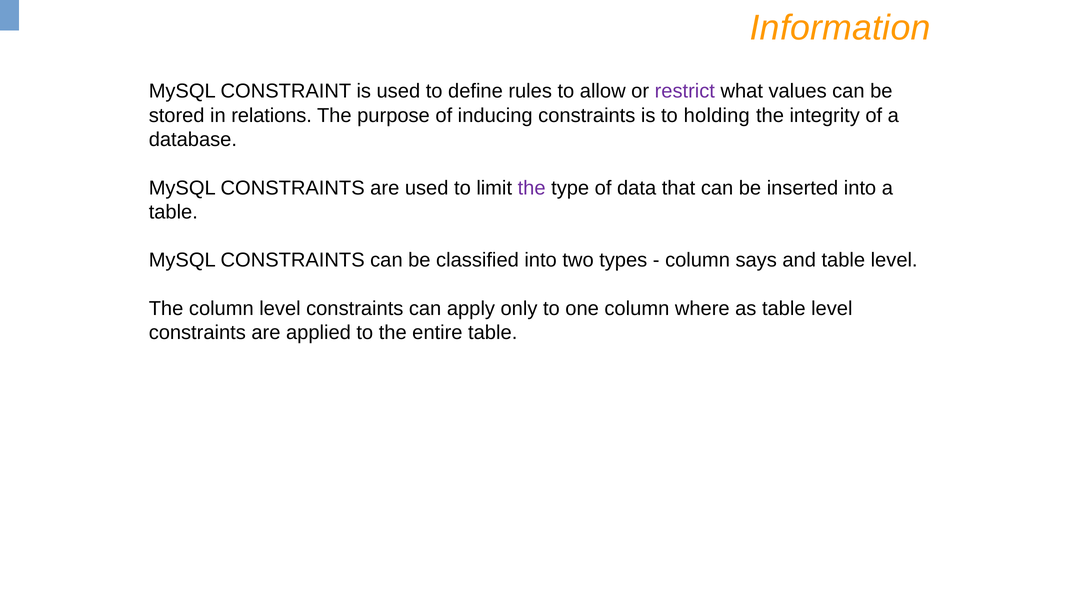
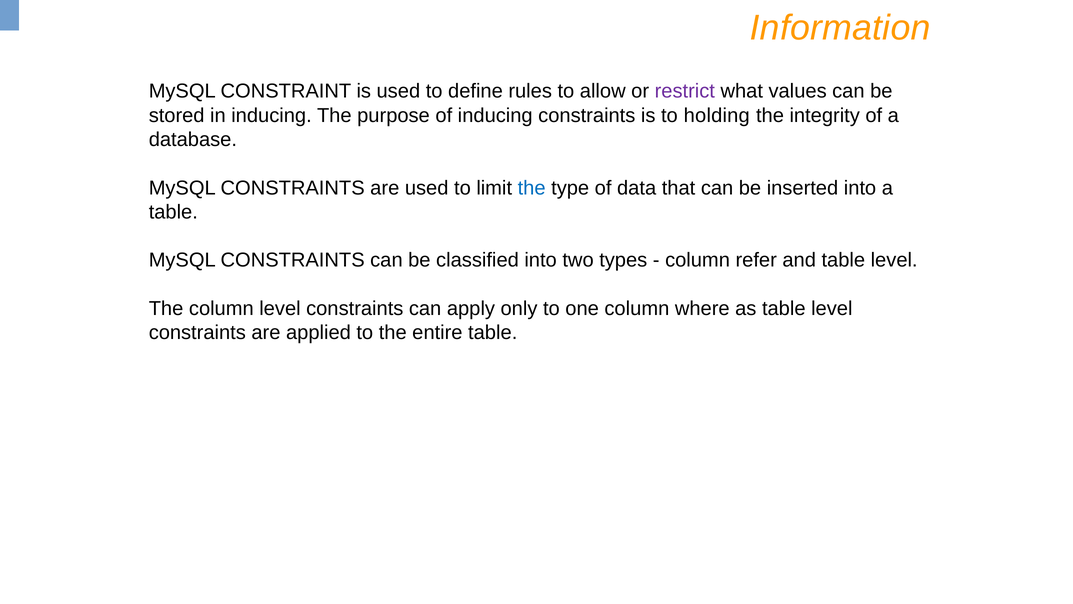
in relations: relations -> inducing (272, 115)
the colour: purple -> blue (532, 188)
says: says -> refer (756, 260)
